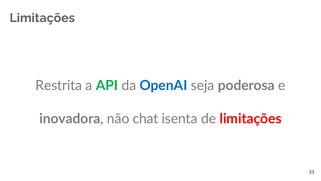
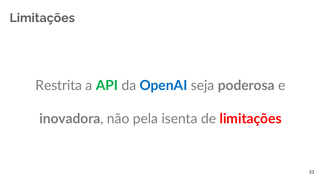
chat: chat -> pela (145, 118)
